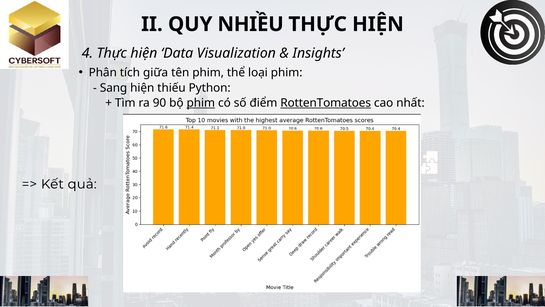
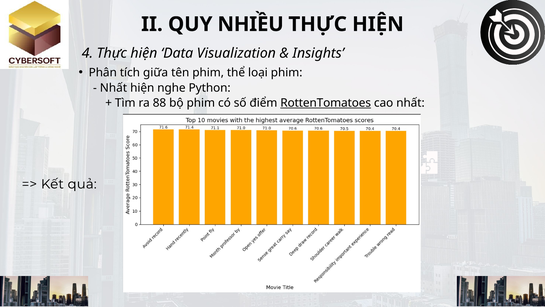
Sang: Sang -> Nhất (113, 88)
thiếu: thiếu -> nghe (171, 88)
90: 90 -> 88 (159, 103)
phim underline: present -> none (201, 103)
